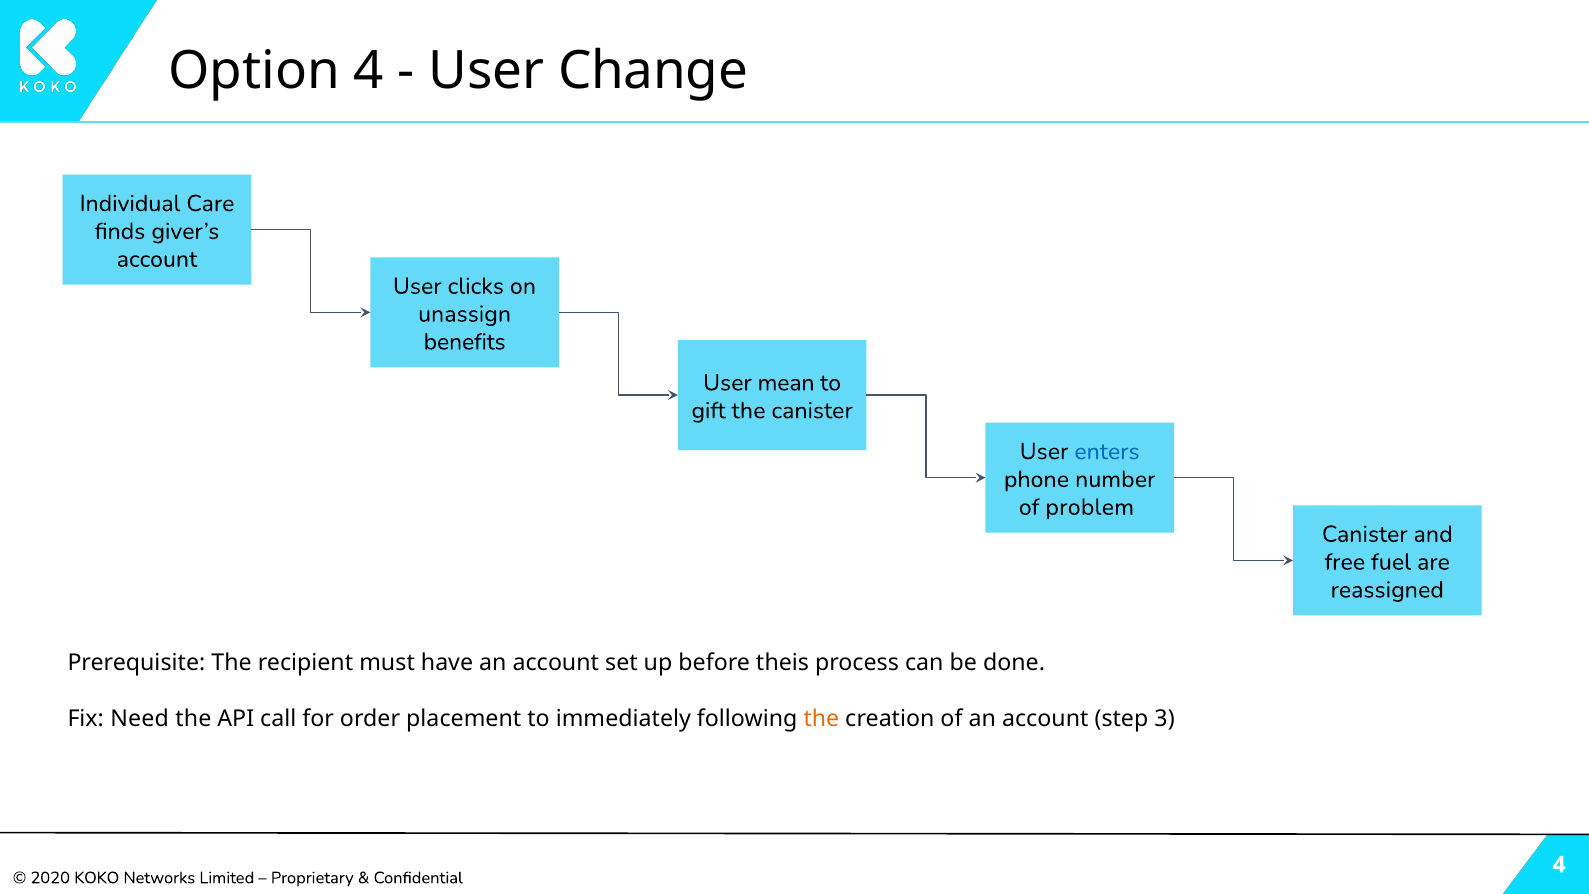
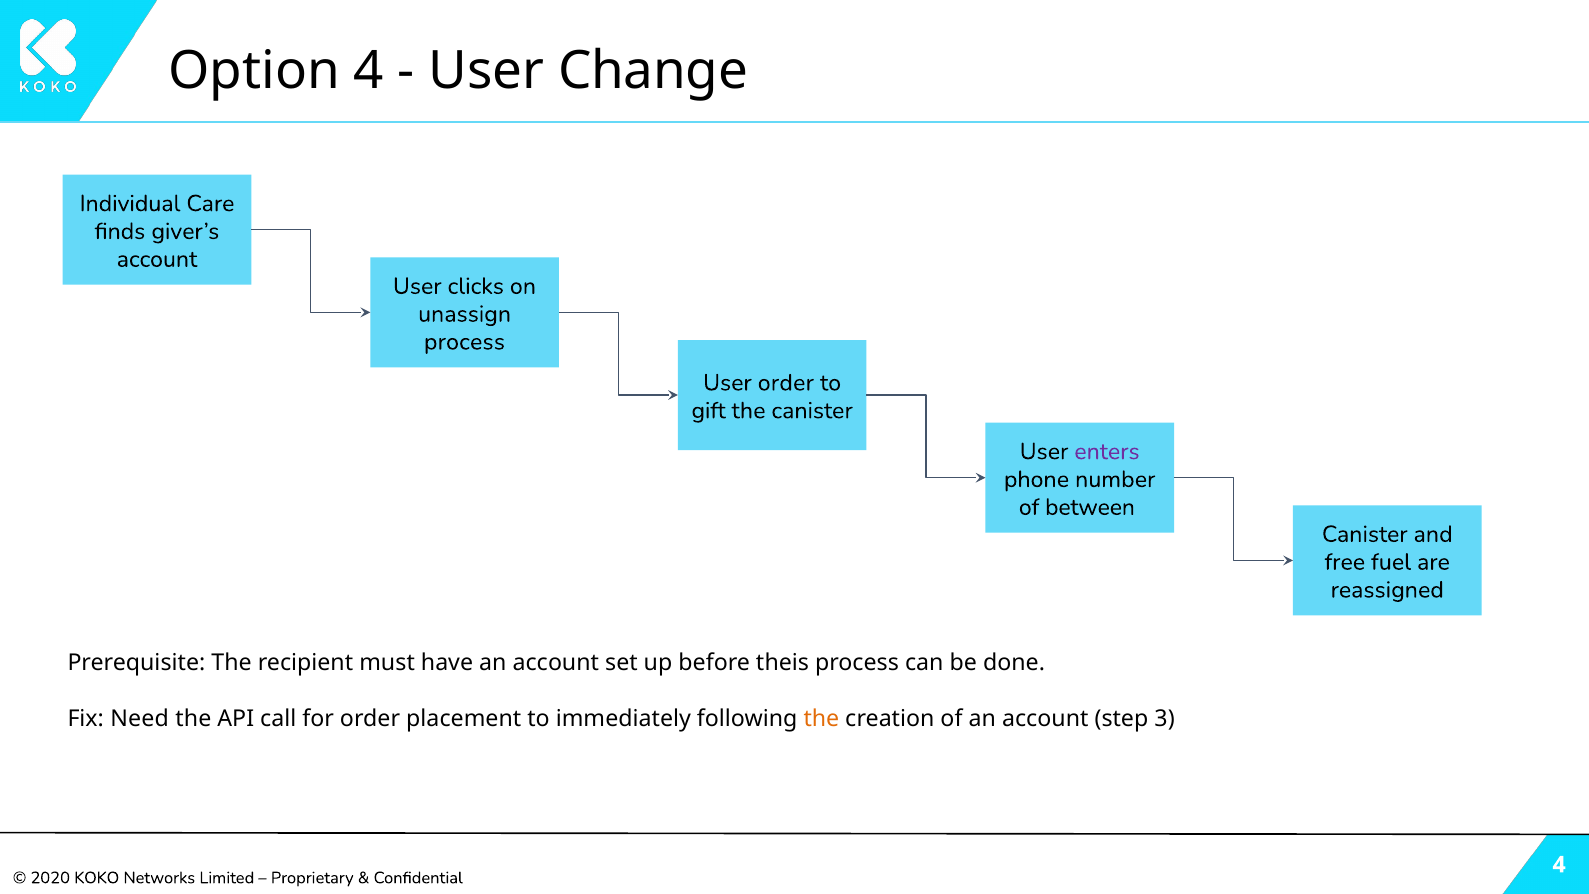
benefits: benefits -> process (464, 342)
User mean: mean -> order (786, 383)
enters colour: blue -> purple (1107, 451)
problem: problem -> between (1090, 507)
